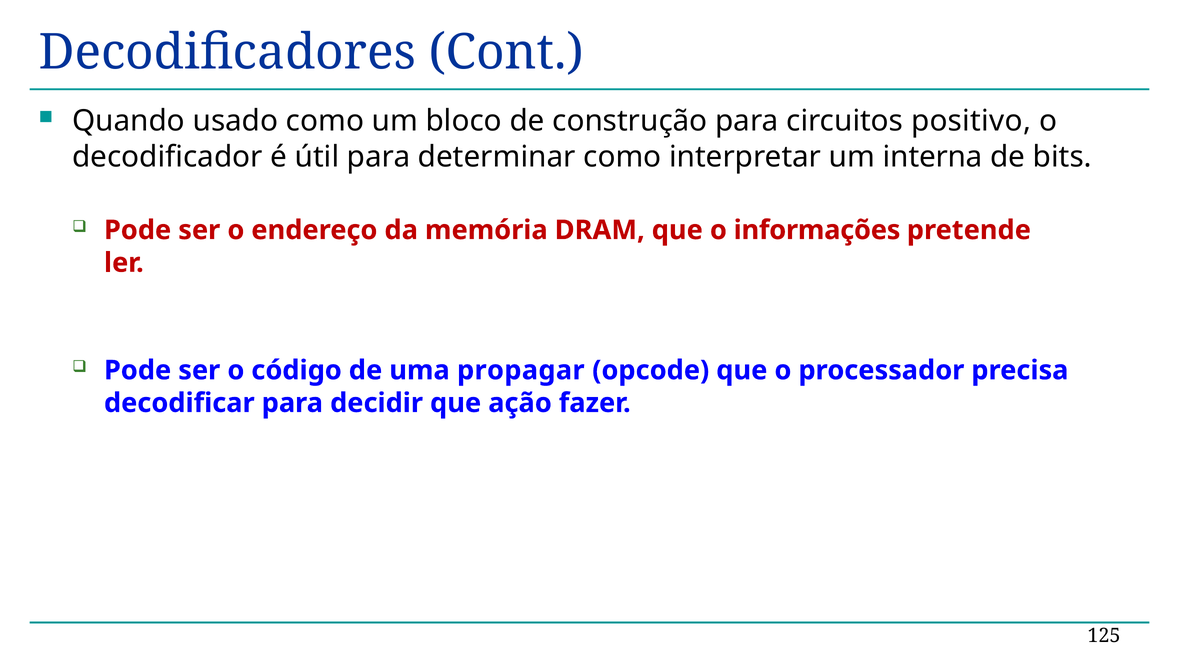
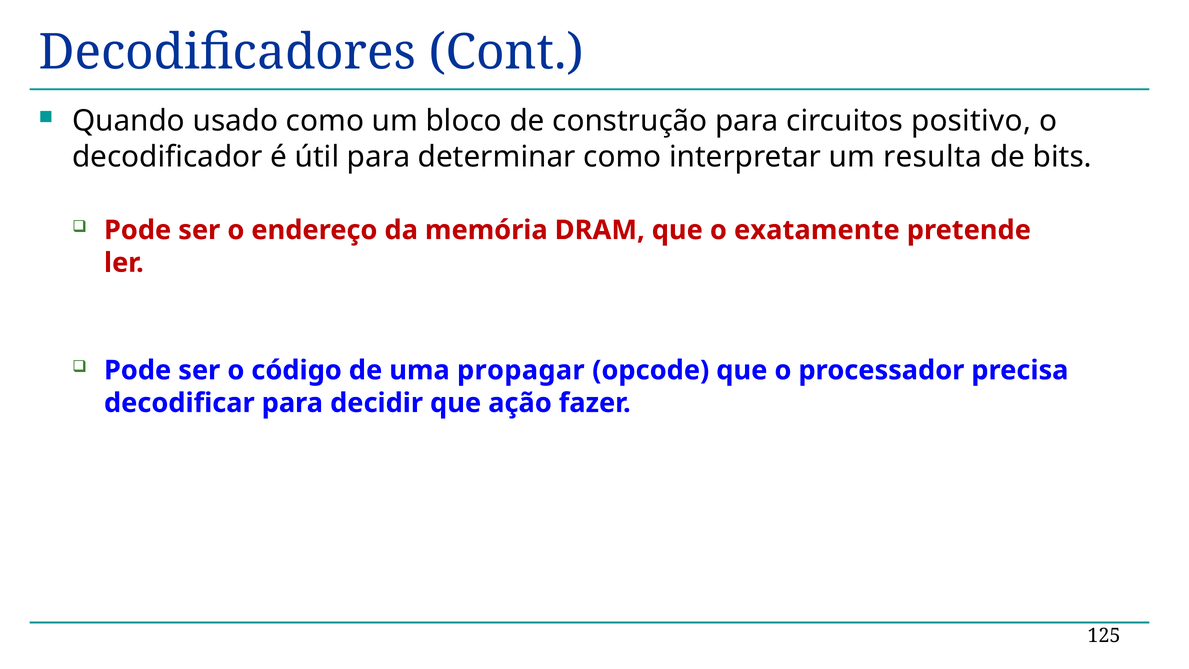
interna: interna -> resulta (933, 157)
informações: informações -> exatamente (817, 230)
